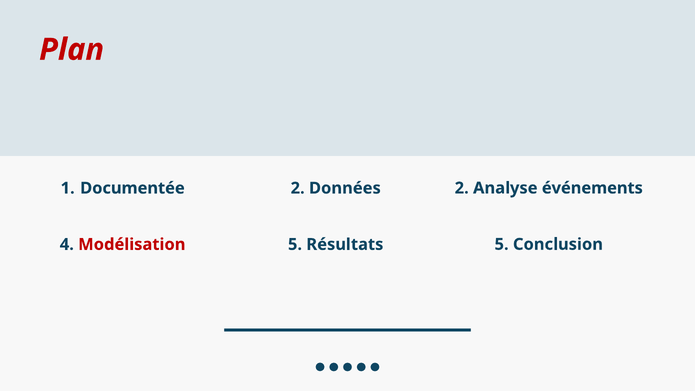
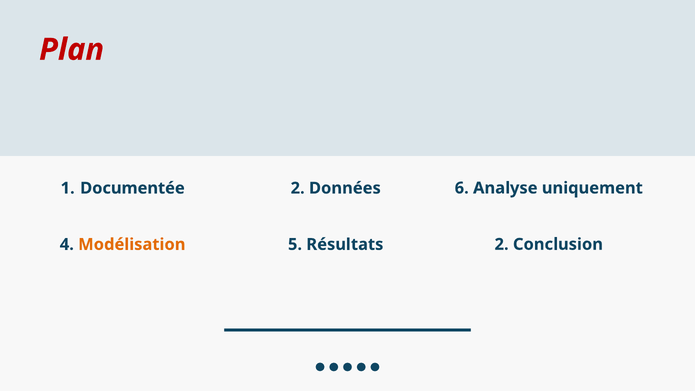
Données 2: 2 -> 6 (462, 188)
événements: événements -> uniquement (592, 188)
Modélisation colour: red -> orange (132, 244)
Résultats 5: 5 -> 2 (502, 244)
